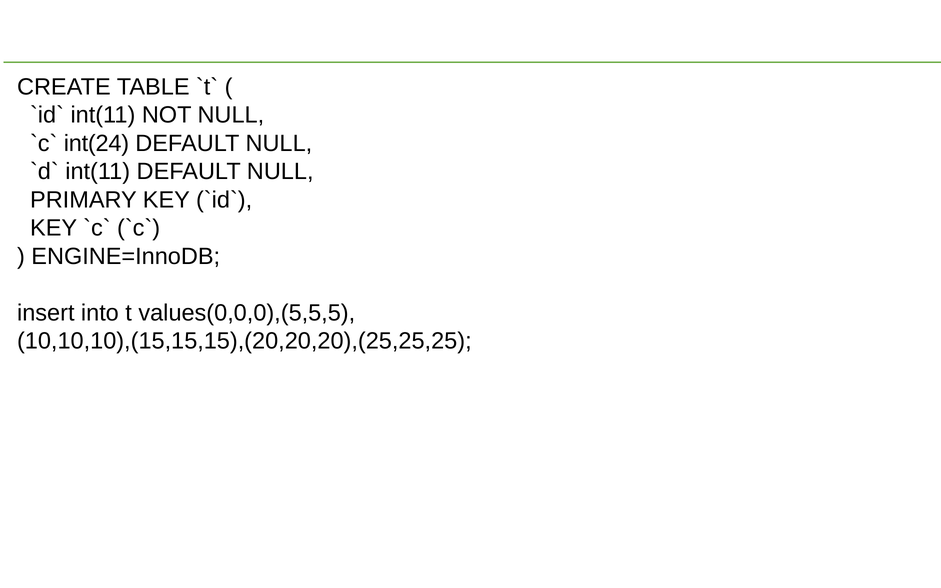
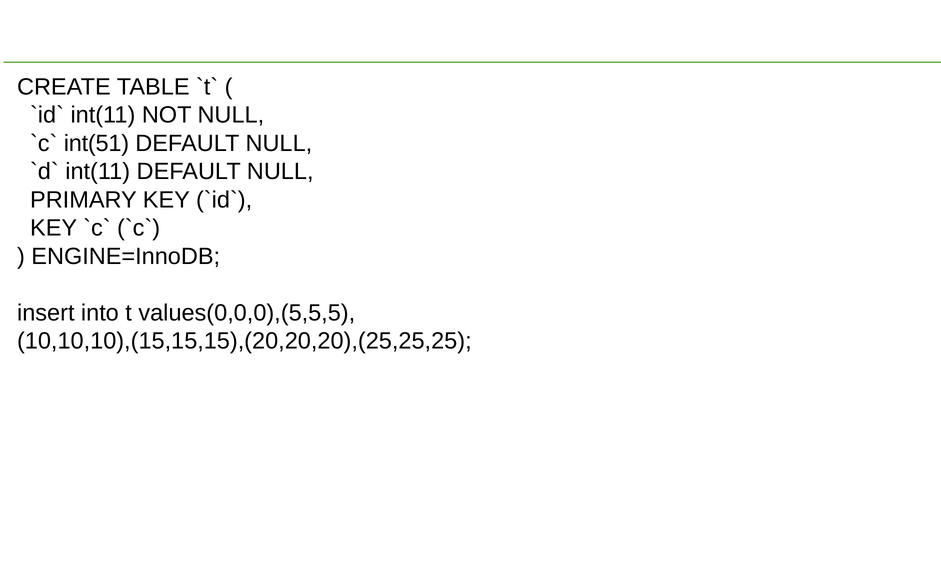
int(24: int(24 -> int(51 (96, 143)
